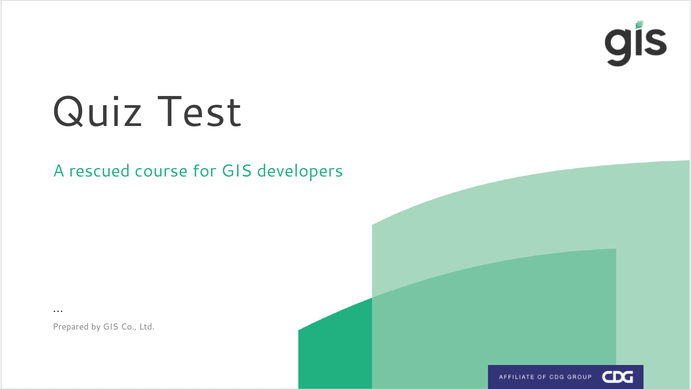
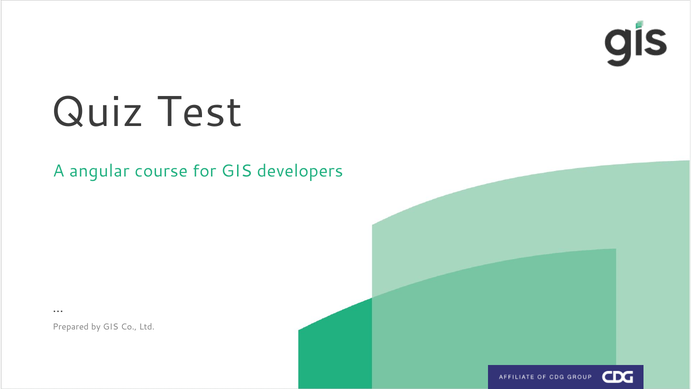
rescued: rescued -> angular (99, 171)
